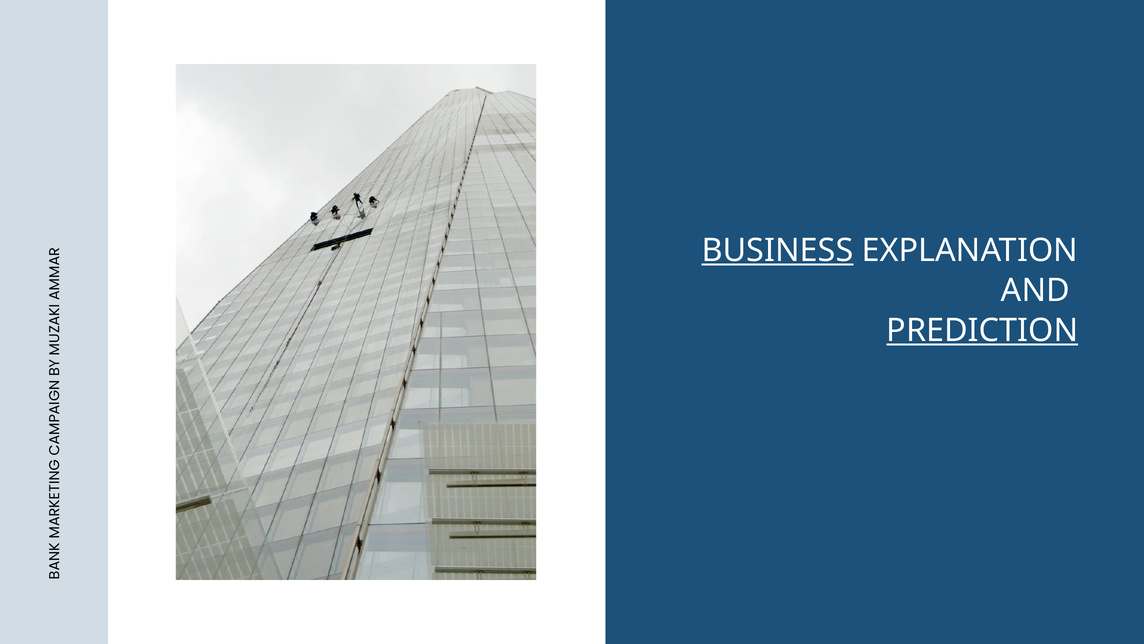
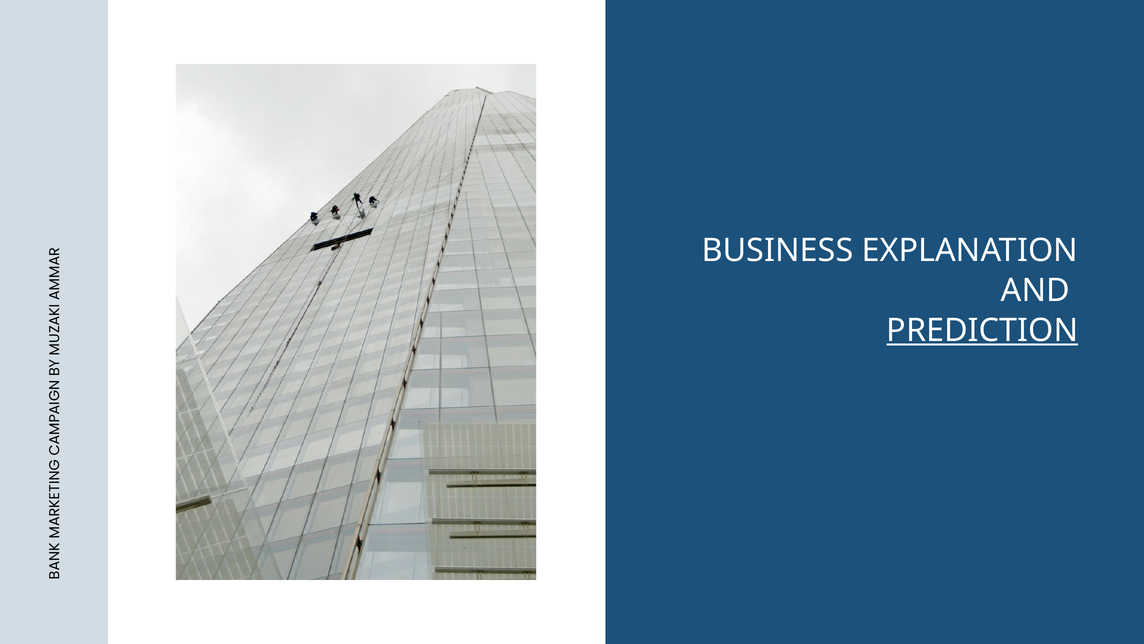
BUSINESS underline: present -> none (777, 251)
